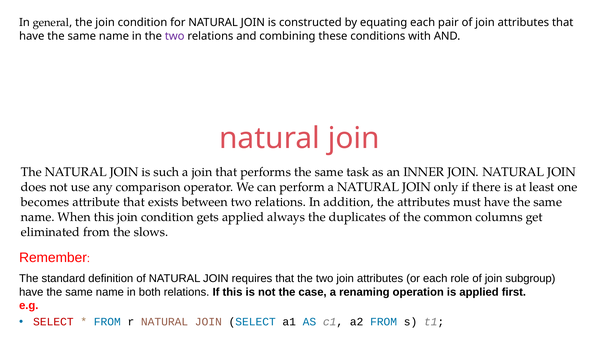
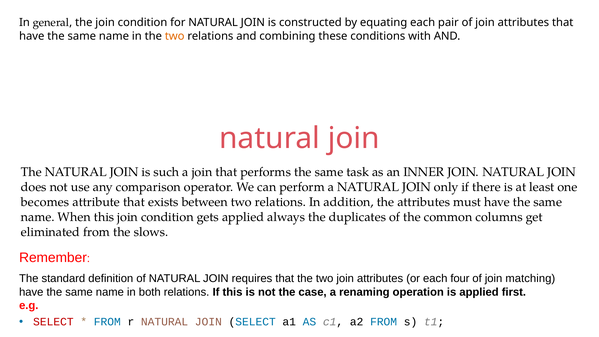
two colour: purple -> orange (175, 36)
role: role -> four (460, 278)
subgroup: subgroup -> matching (530, 278)
